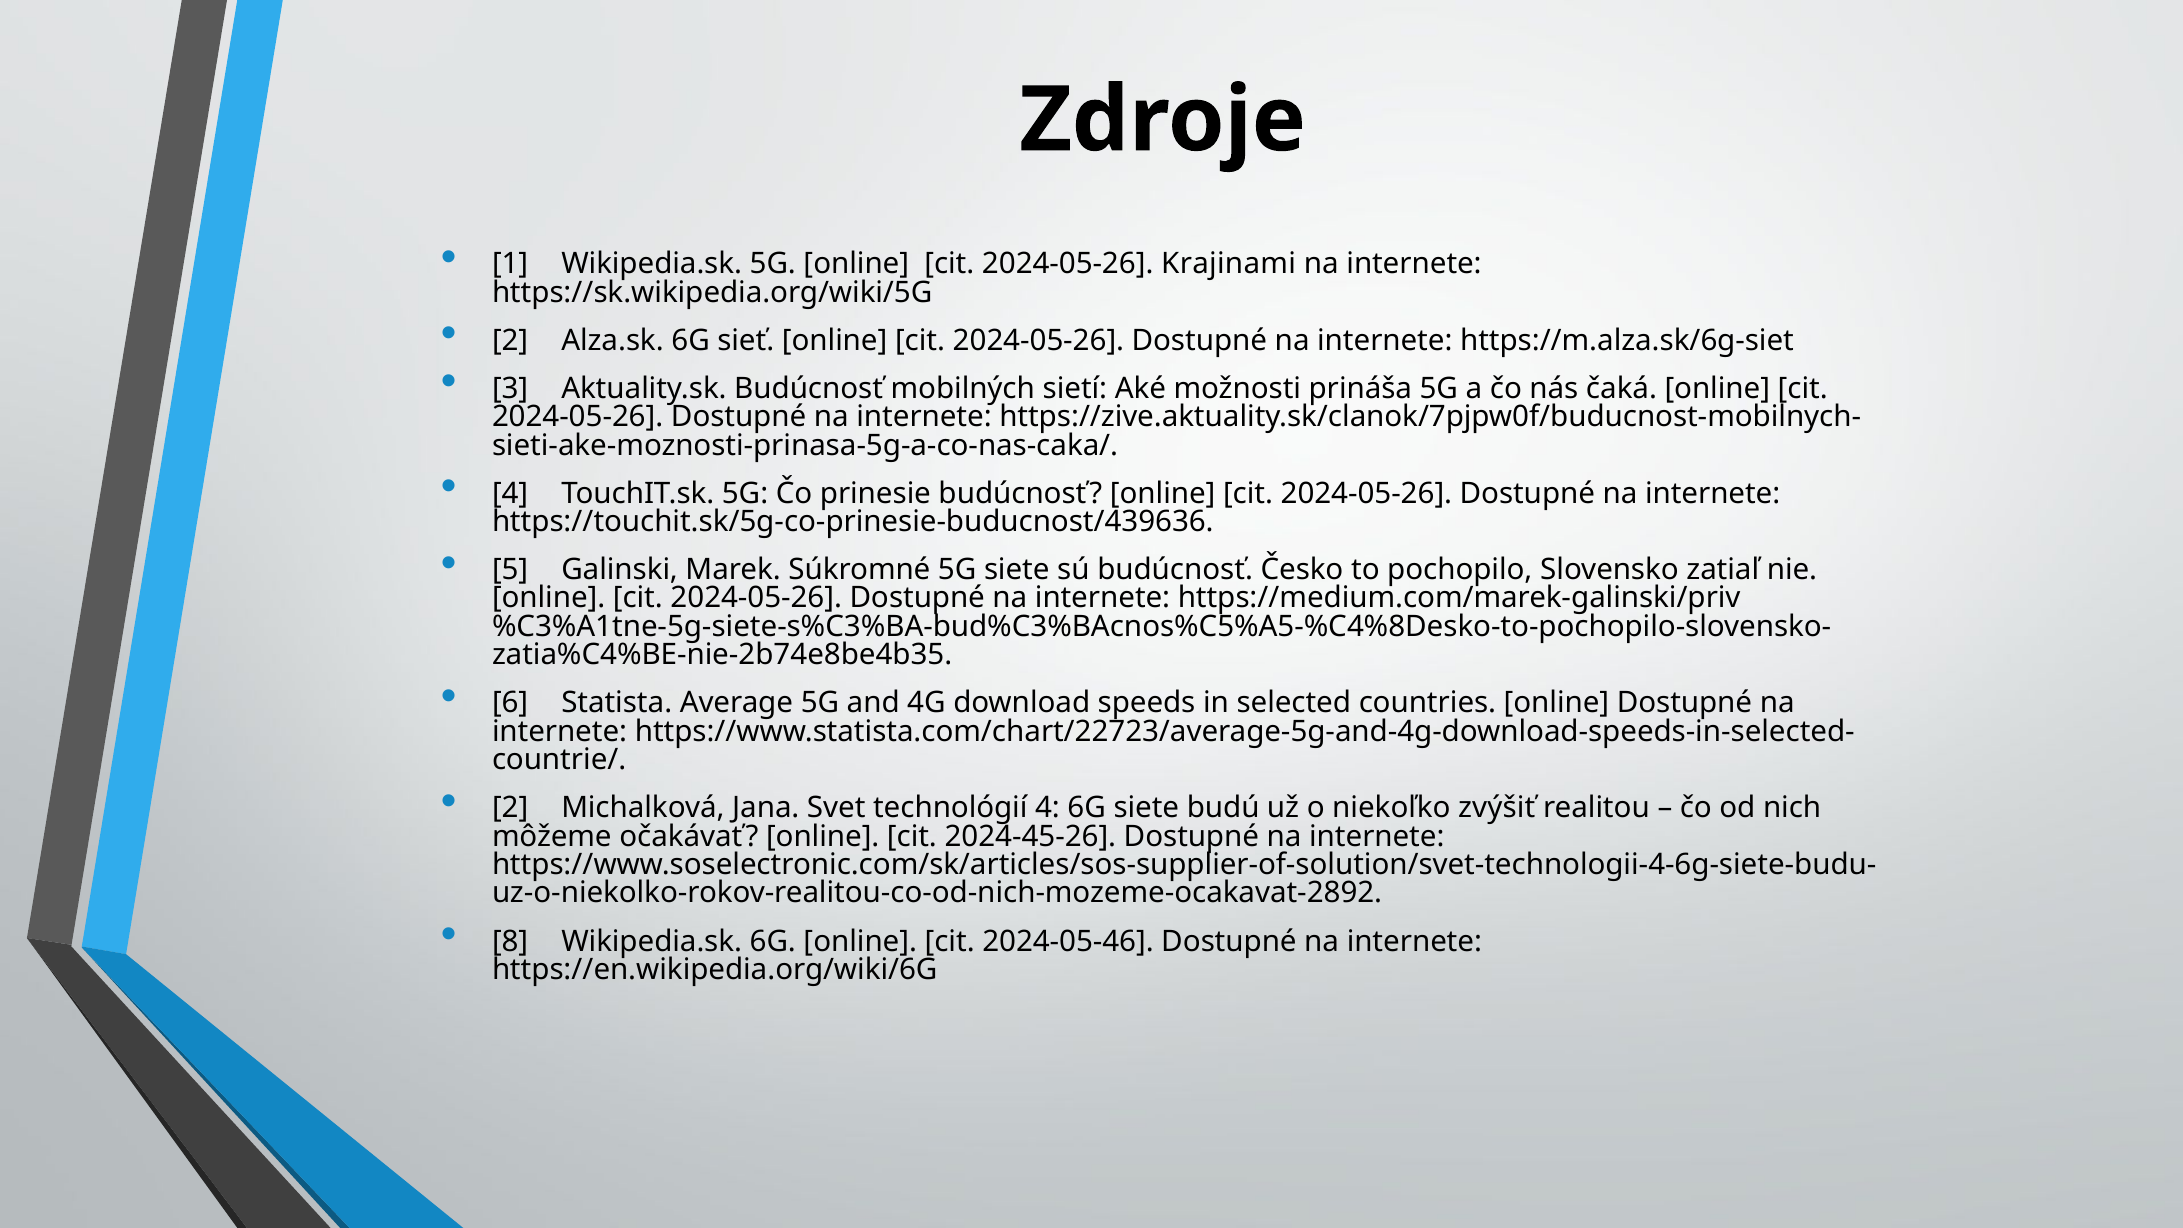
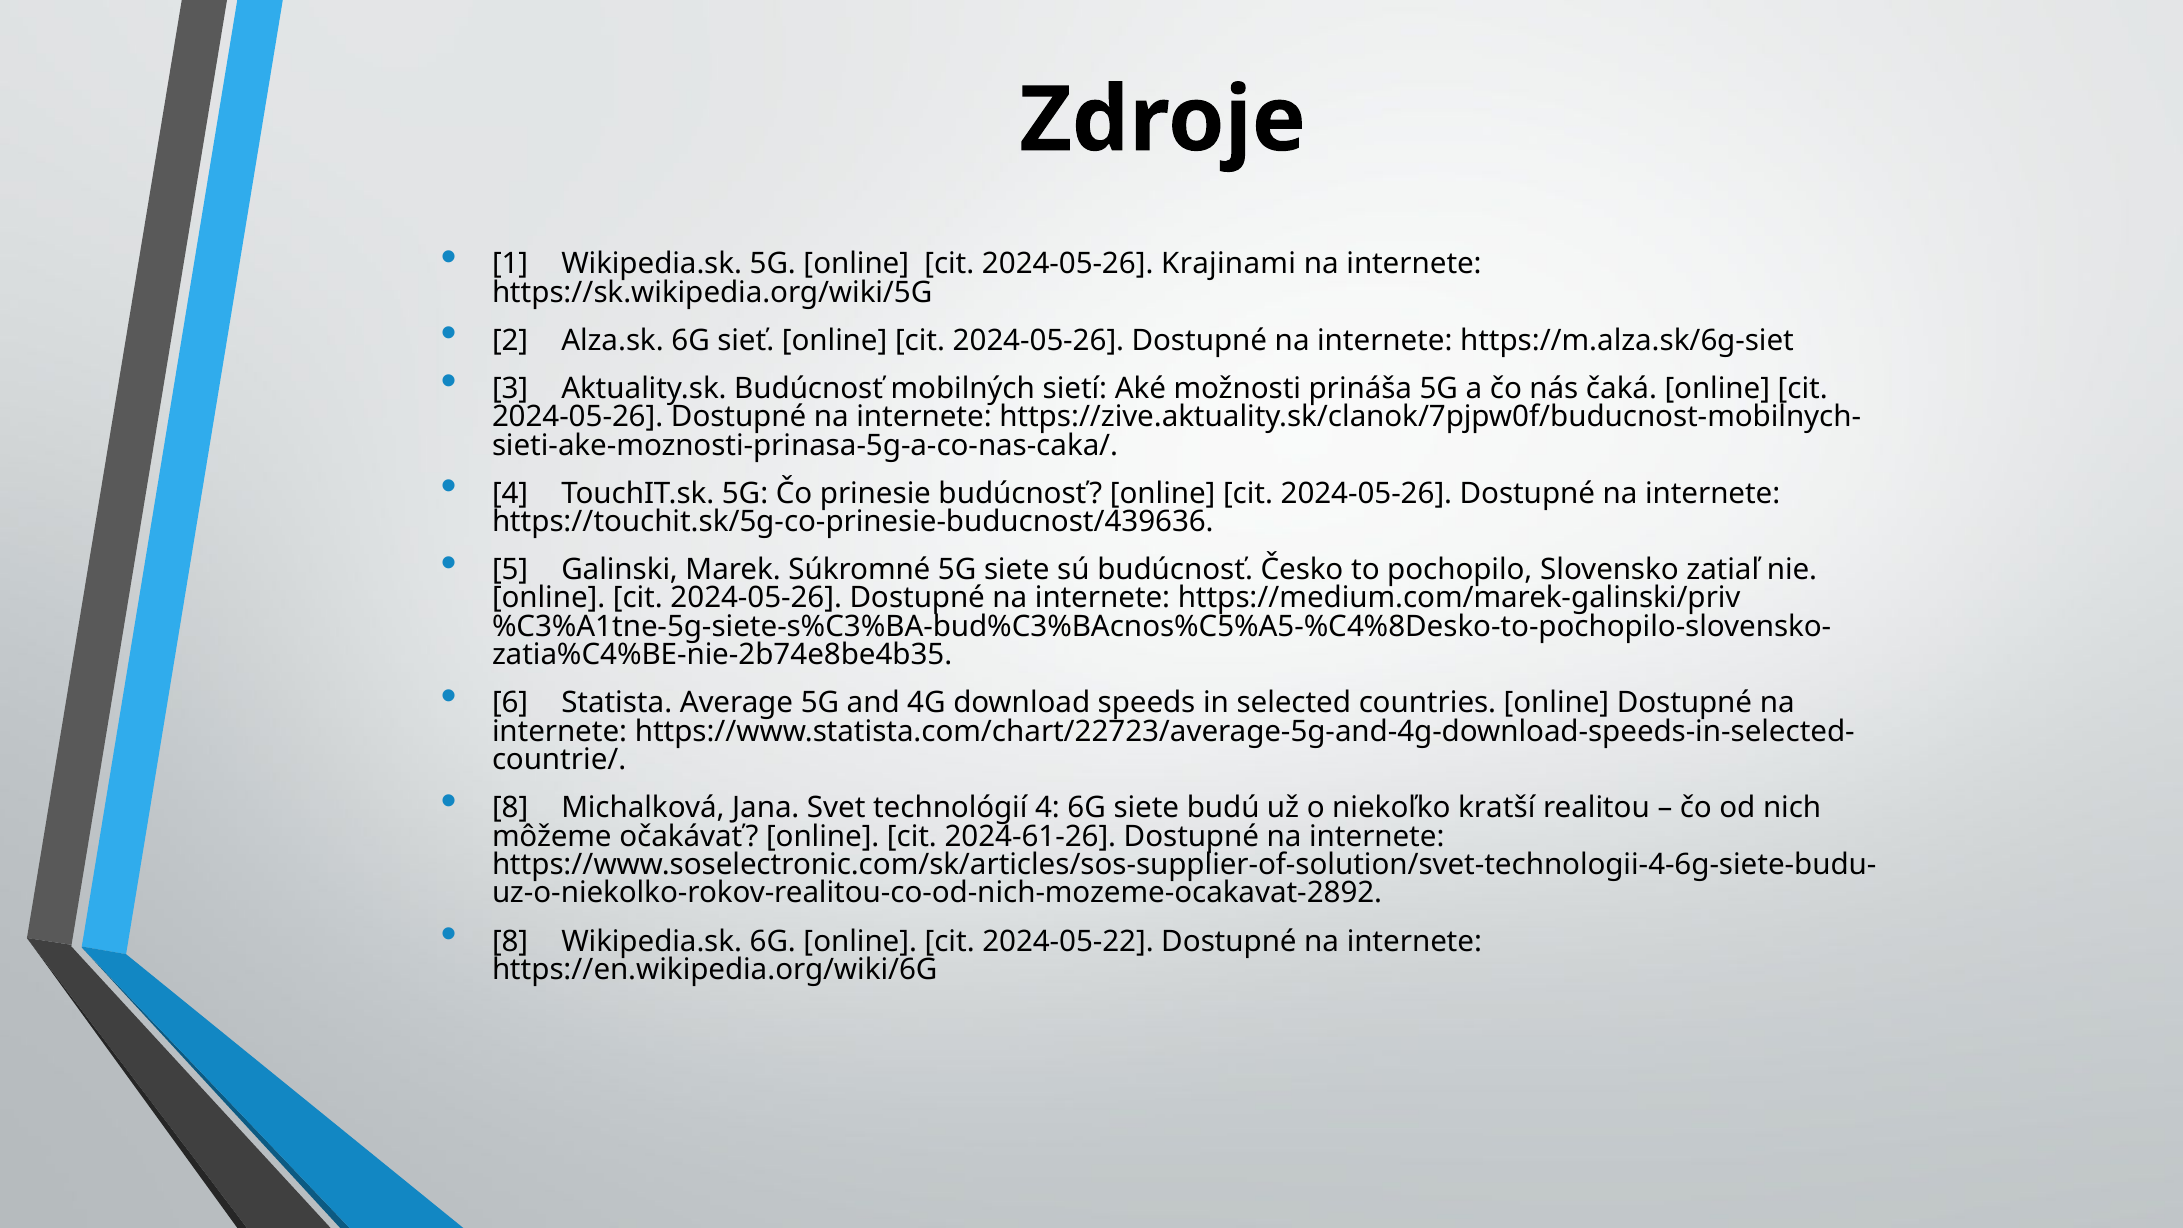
2: 2 -> 8 (510, 808)
zvýšiť: zvýšiť -> kratší (1497, 808)
2024-45-26: 2024-45-26 -> 2024-61-26 (1030, 836)
2024-05-46: 2024-05-46 -> 2024-05-22 (1068, 941)
